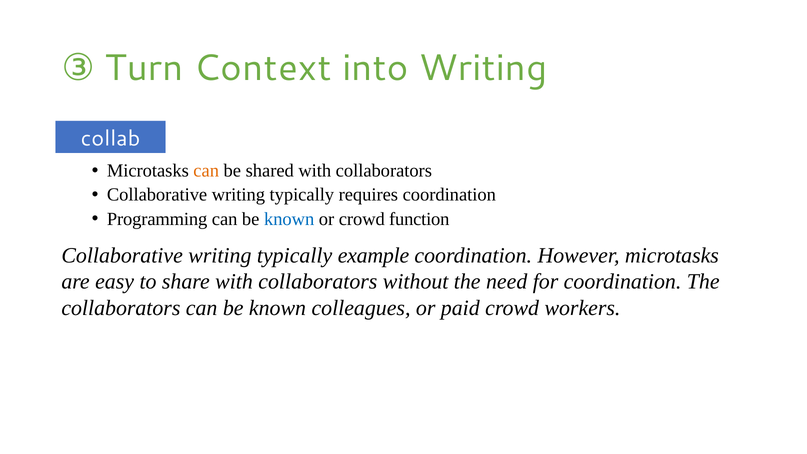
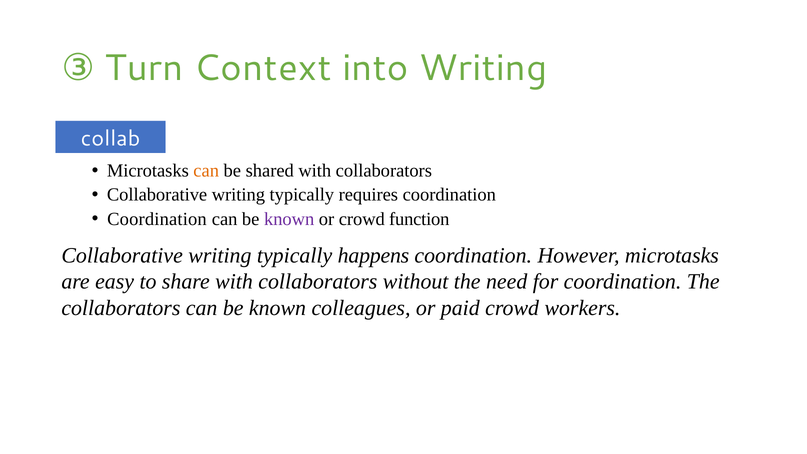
Programming: Programming -> Coordination (157, 219)
known colour: blue -> purple (289, 219)
example: example -> happens (373, 255)
